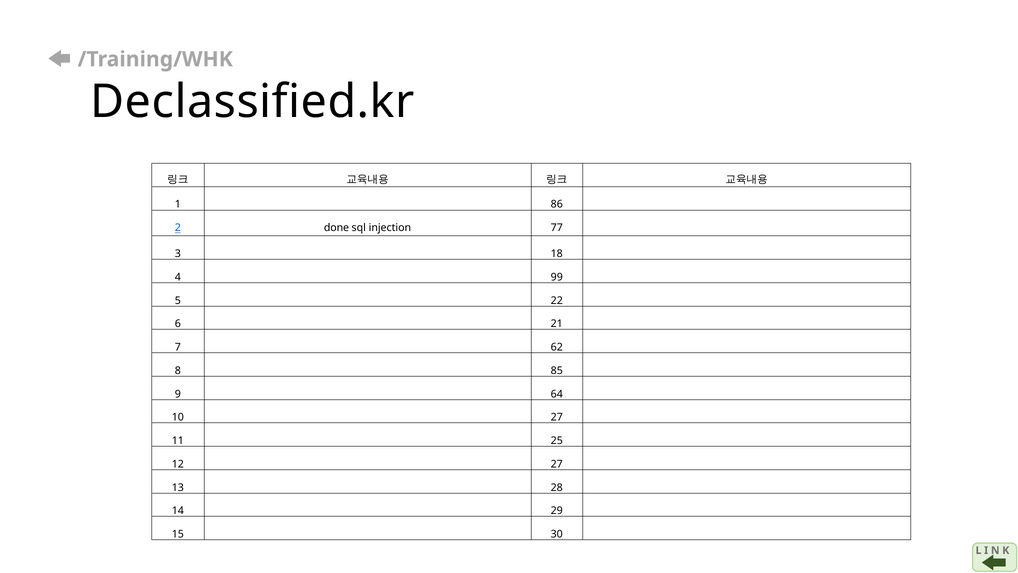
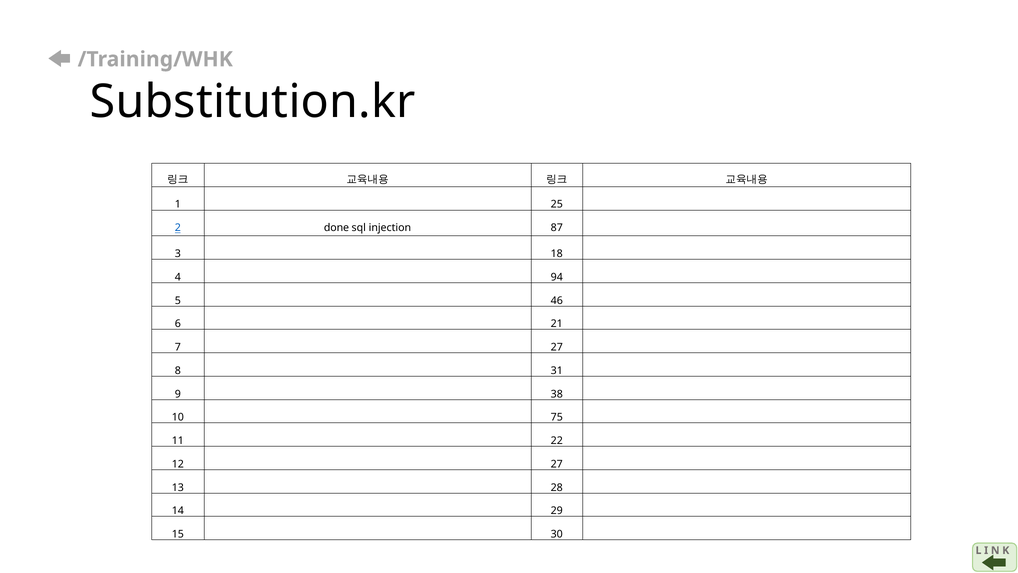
Declassified.kr: Declassified.kr -> Substitution.kr (253, 102)
86: 86 -> 25 (557, 204)
77: 77 -> 87 (557, 228)
99: 99 -> 94 (557, 277)
22: 22 -> 46 (557, 300)
7 62: 62 -> 27 (557, 347)
85: 85 -> 31 (557, 370)
64: 64 -> 38 (557, 394)
10 27: 27 -> 75 (557, 417)
25: 25 -> 22 (557, 440)
